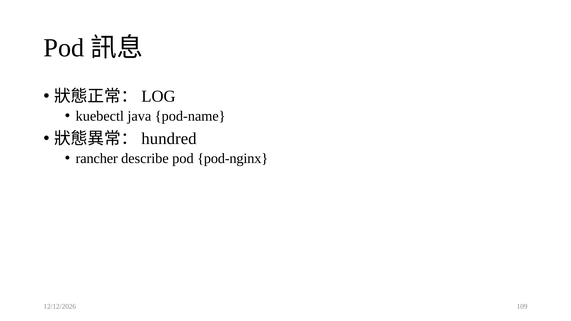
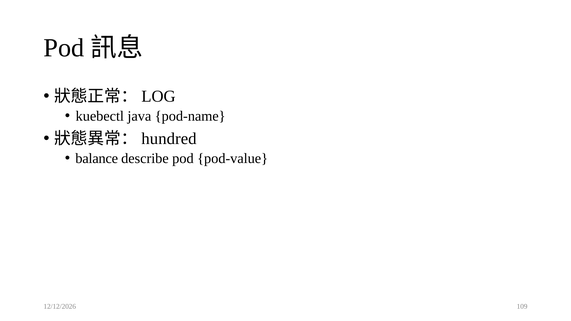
rancher: rancher -> balance (97, 159)
pod-nginx: pod-nginx -> pod-value (233, 159)
